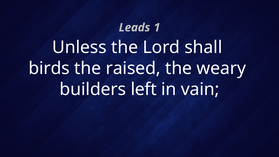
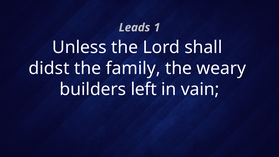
birds: birds -> didst (49, 68)
raised: raised -> family (133, 68)
